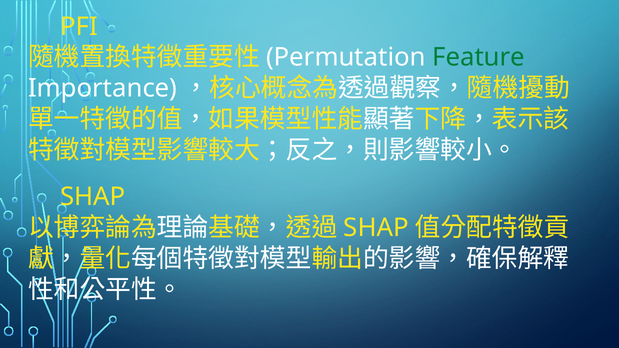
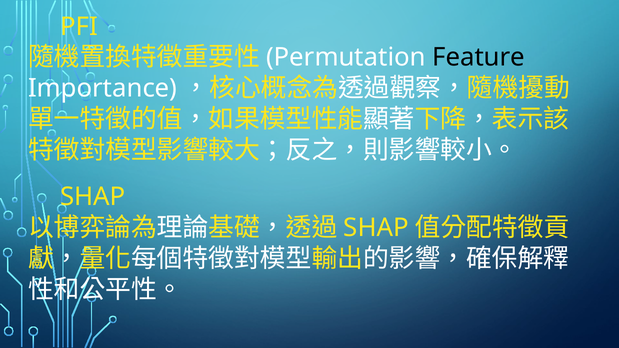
Feature colour: green -> black (479, 57)
